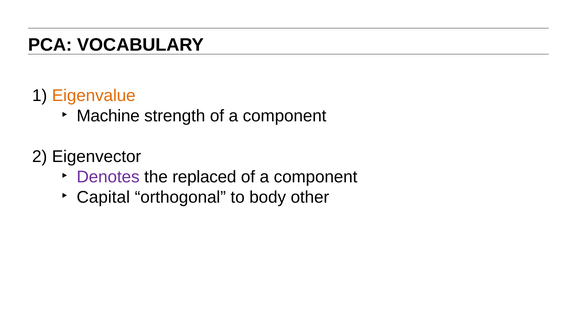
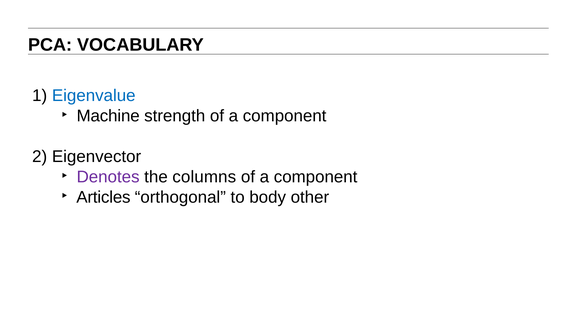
Eigenvalue colour: orange -> blue (94, 96)
replaced: replaced -> columns (204, 177)
Capital: Capital -> Articles (103, 197)
